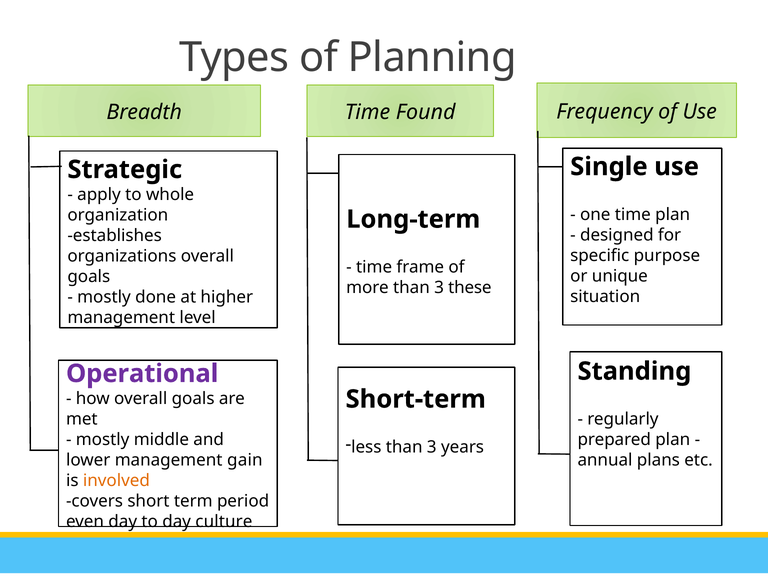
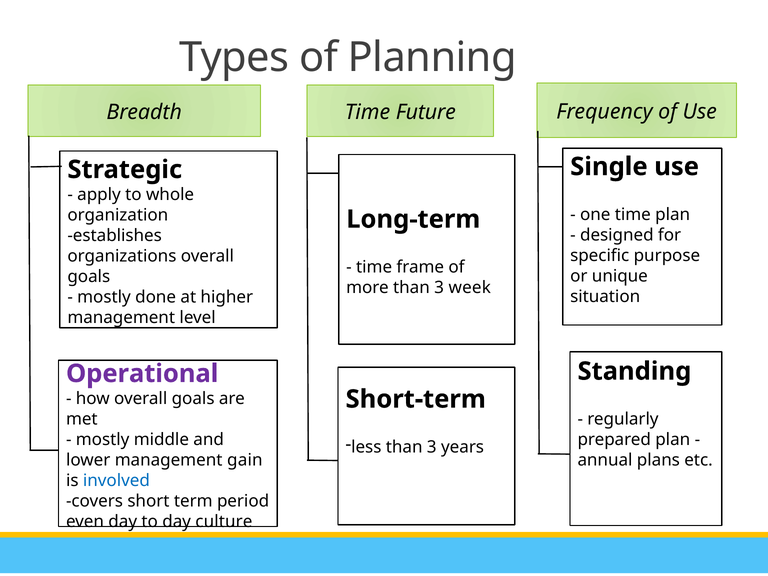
Found: Found -> Future (426, 112)
these: these -> week (470, 288)
involved colour: orange -> blue (116, 480)
